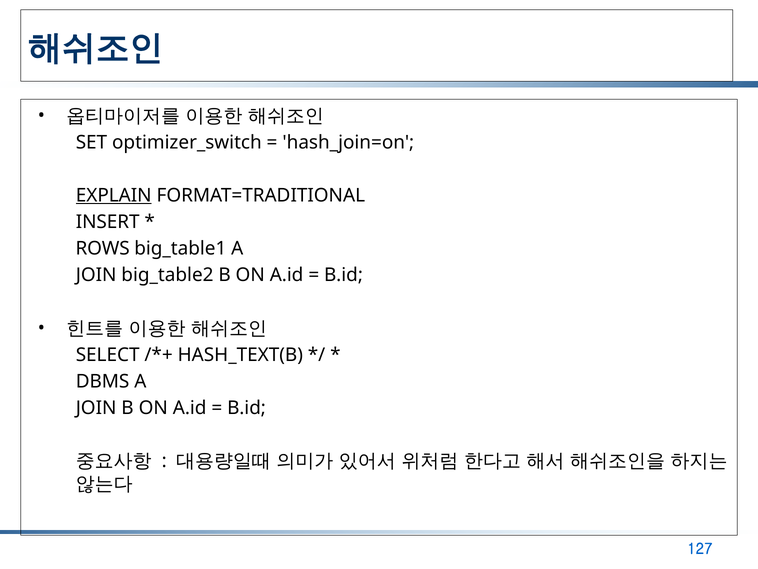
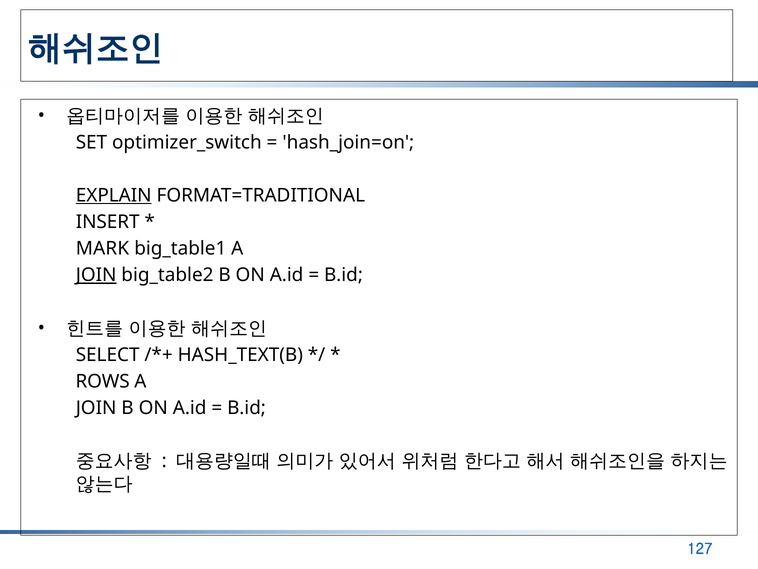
ROWS: ROWS -> MARK (102, 248)
JOIN underline: none -> present (96, 275)
DBMS: DBMS -> ROWS (103, 381)
